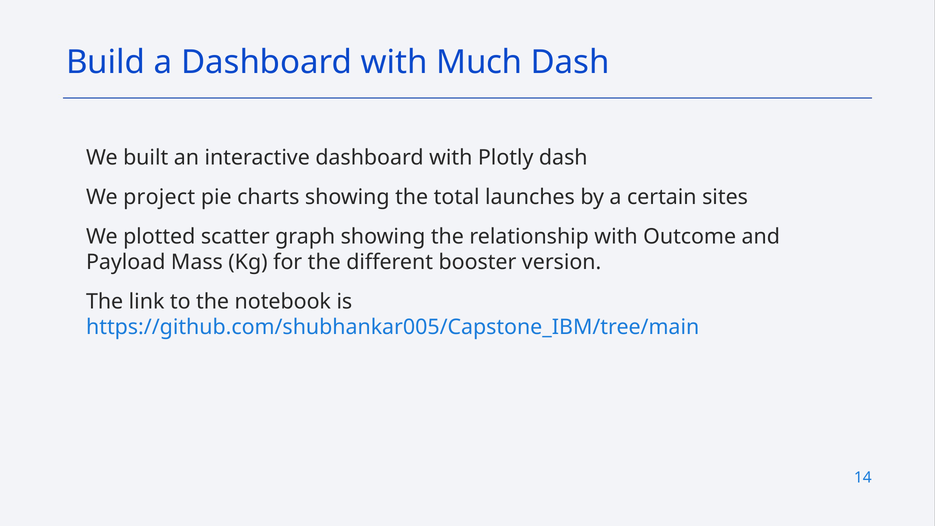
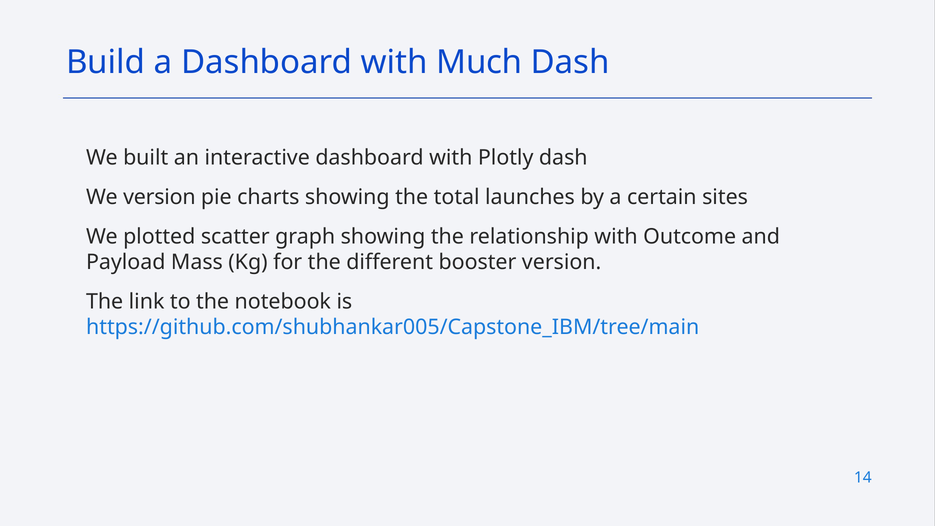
We project: project -> version (159, 197)
